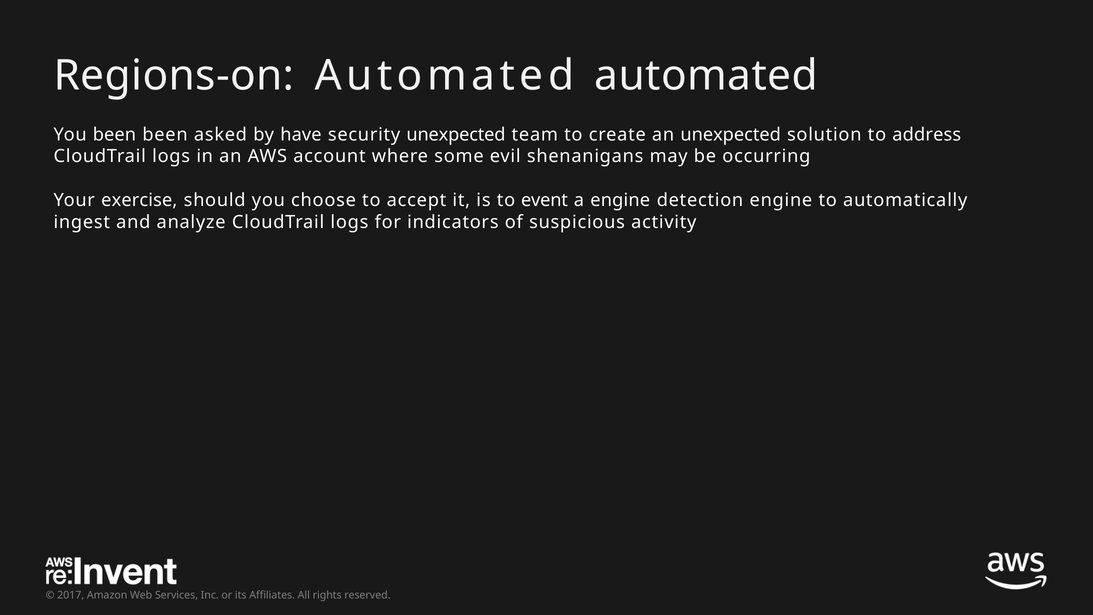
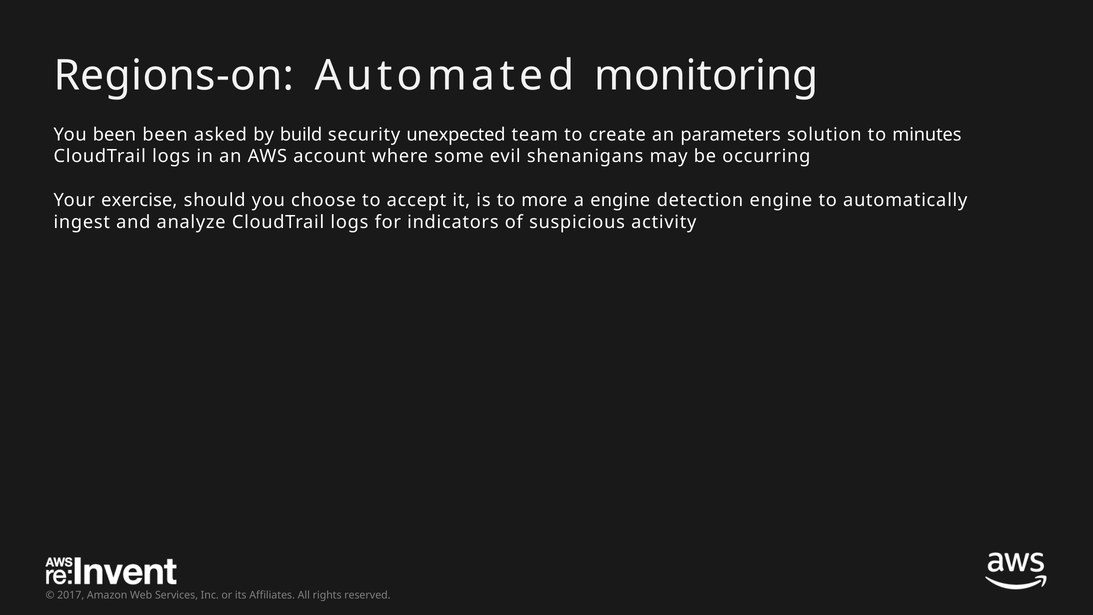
Automated automated: automated -> monitoring (706, 75)
have: have -> build (301, 135)
an unexpected: unexpected -> parameters (731, 135)
address: address -> minutes (927, 135)
event: event -> more (544, 200)
